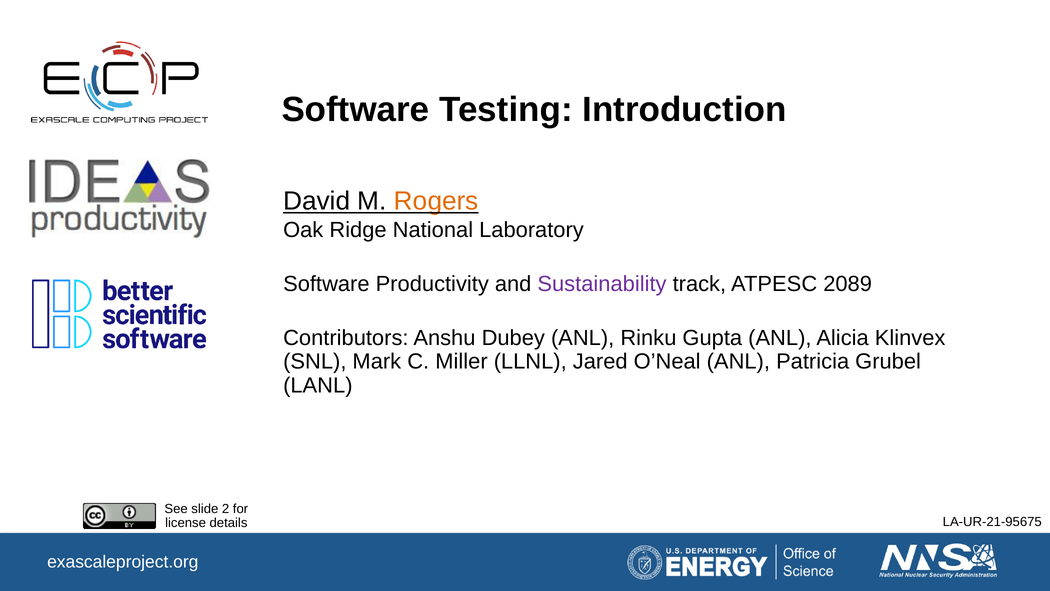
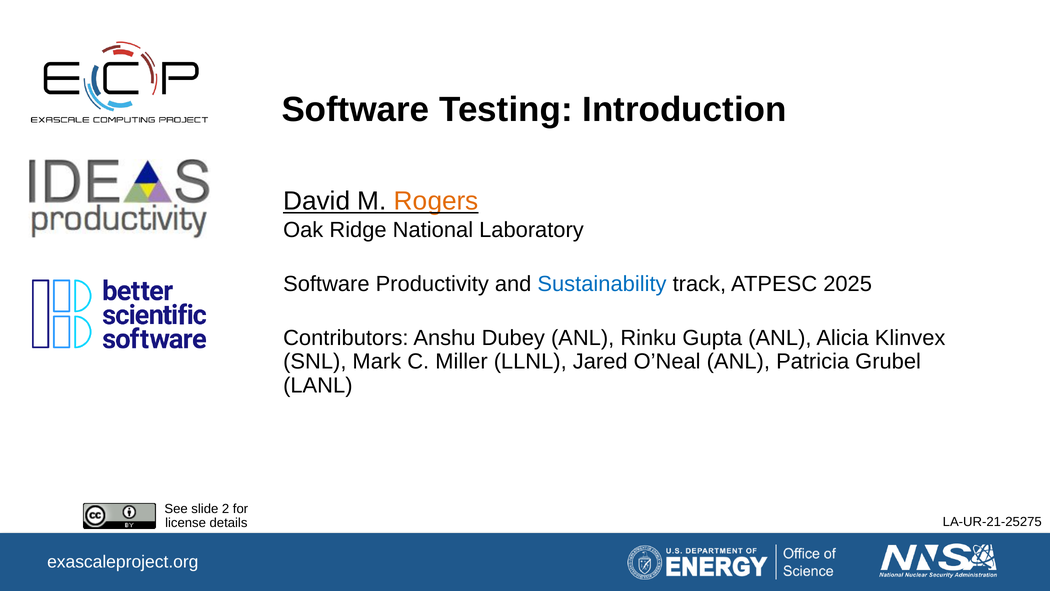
Sustainability colour: purple -> blue (602, 284)
2089: 2089 -> 2025 (848, 284)
LA-UR-21-95675: LA-UR-21-95675 -> LA-UR-21-25275 (992, 522)
